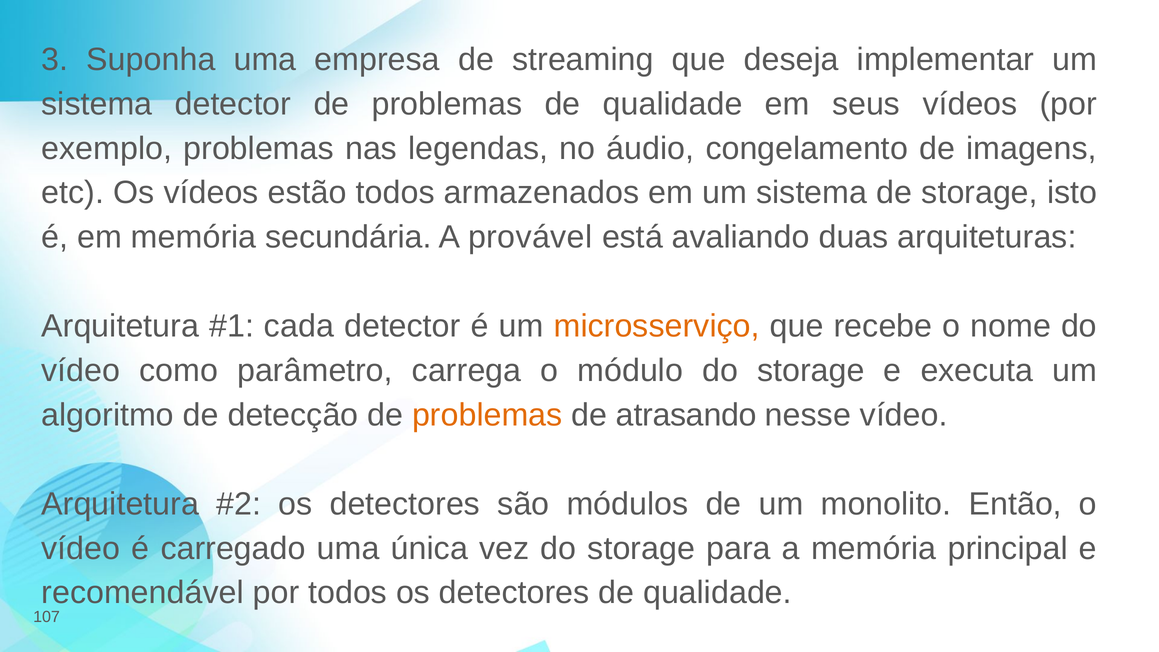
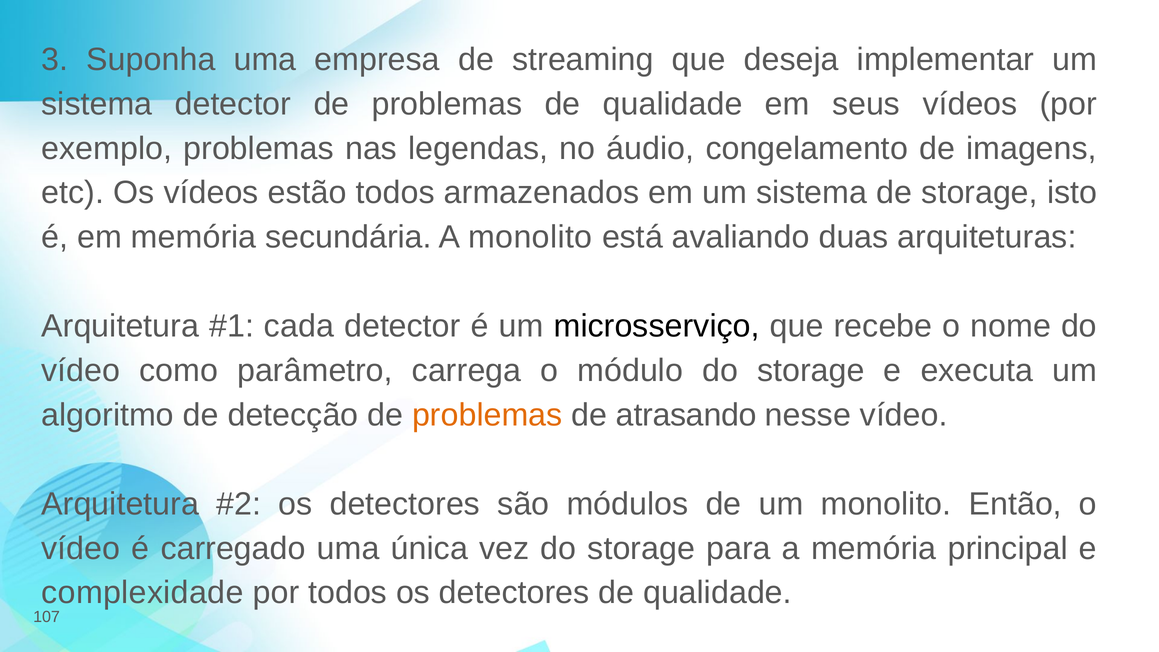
A provável: provável -> monolito (530, 237)
microsserviço colour: orange -> black (657, 326)
recomendável: recomendável -> complexidade (142, 593)
